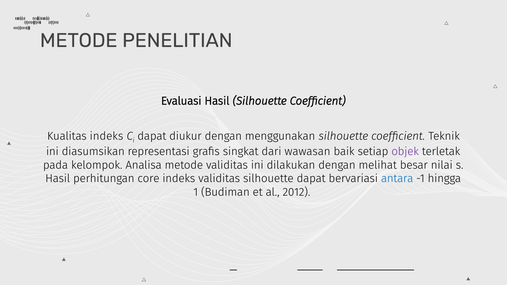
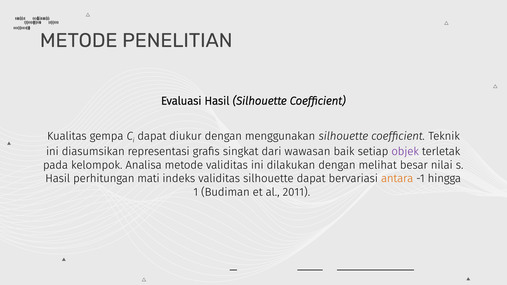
Kualitas indeks: indeks -> gempa (107, 136)
core: core -> mati (149, 179)
antara colour: blue -> orange (397, 179)
2012: 2012 -> 2011 (296, 192)
